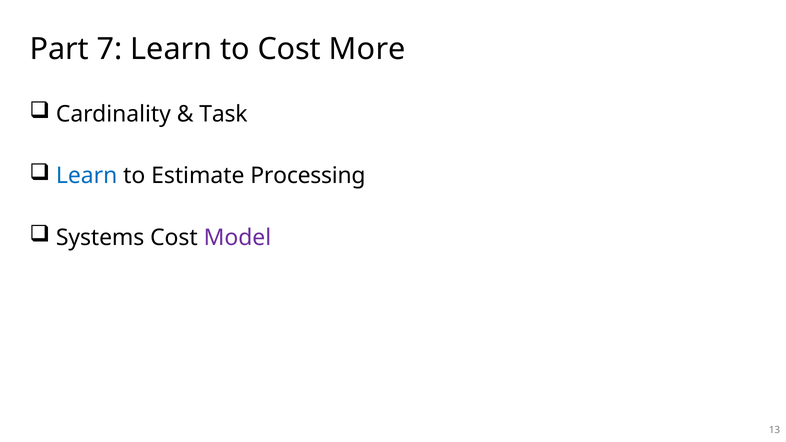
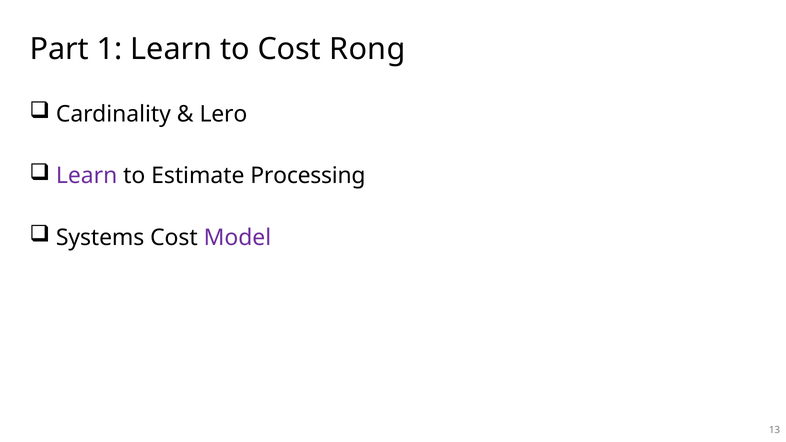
7: 7 -> 1 (110, 49)
More: More -> Rong (367, 49)
Task: Task -> Lero (223, 114)
Learn colour: blue -> purple (87, 176)
